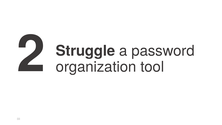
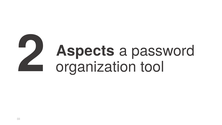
Struggle: Struggle -> Aspects (85, 51)
